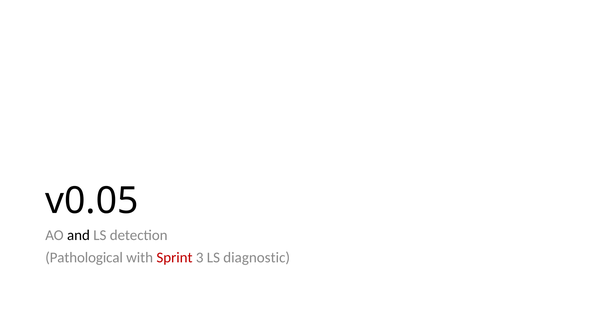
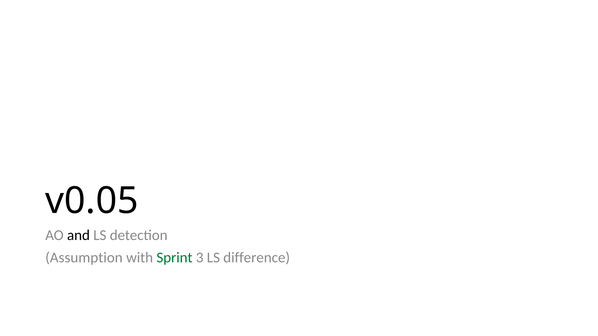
Pathological: Pathological -> Assumption (84, 258)
Sprint colour: red -> green (174, 258)
diagnostic: diagnostic -> difference (257, 258)
